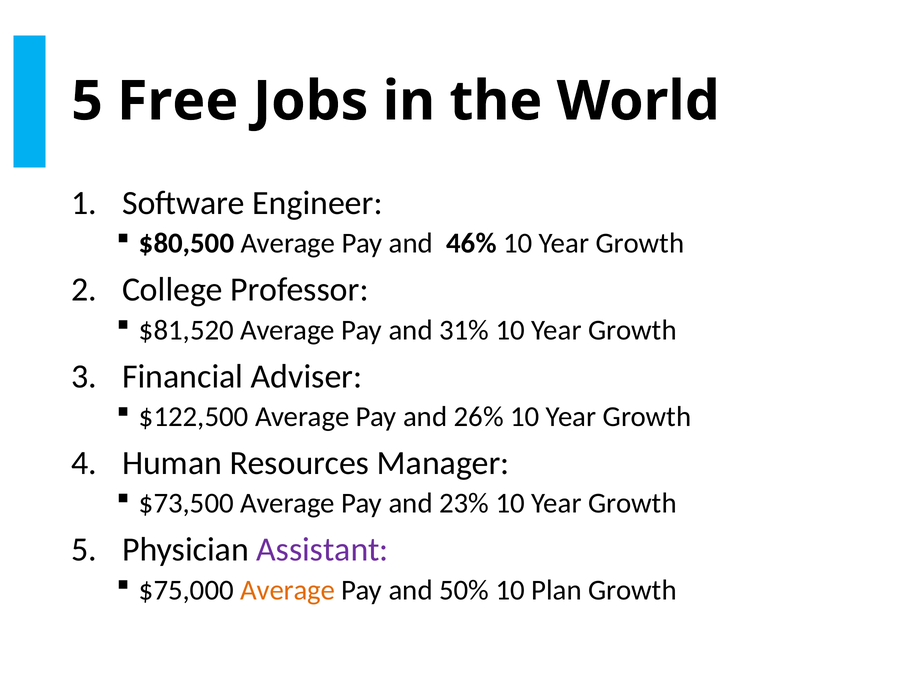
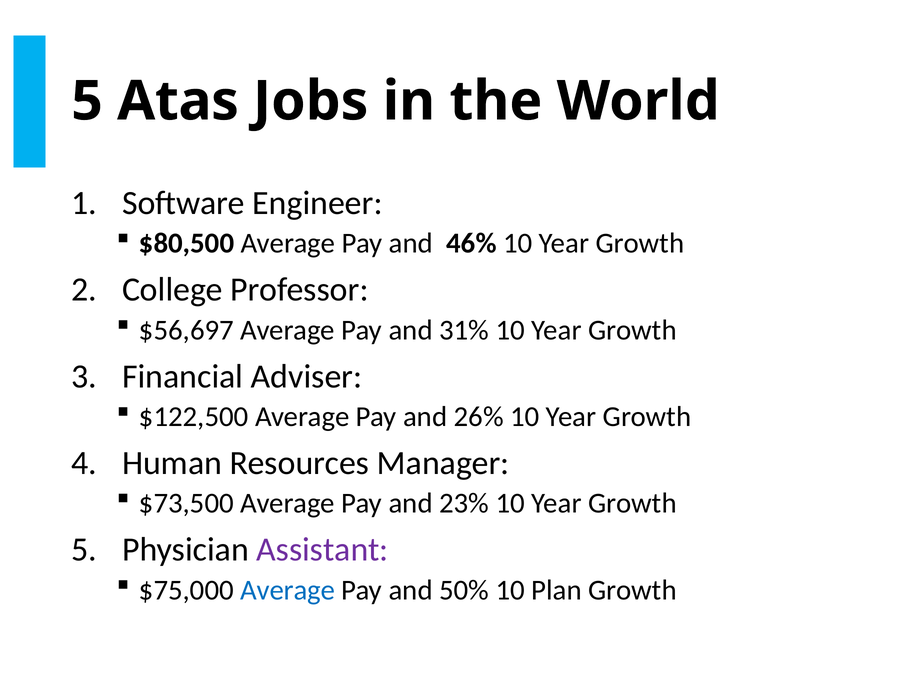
Free: Free -> Atas (178, 101)
$81,520: $81,520 -> $56,697 (186, 330)
Average colour: orange -> blue (288, 590)
